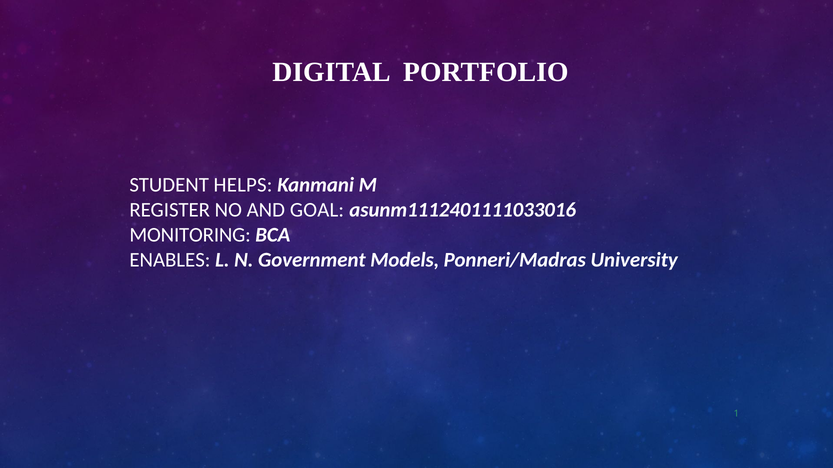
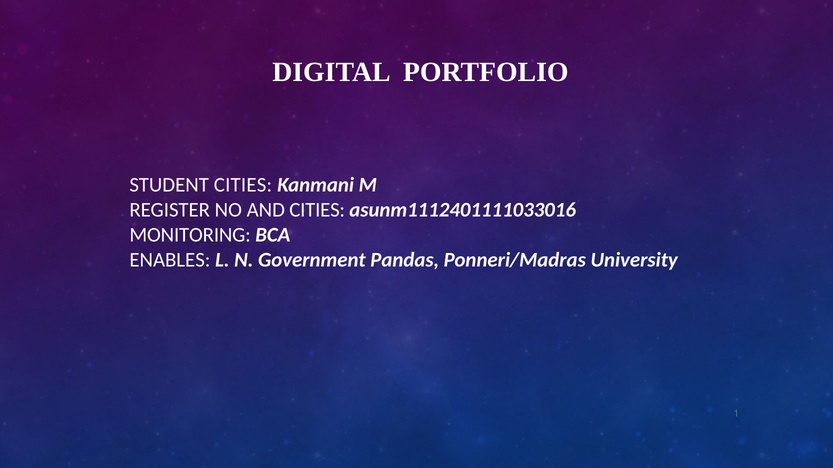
STUDENT HELPS: HELPS -> CITIES (243, 185)
AND GOAL: GOAL -> CITIES (317, 210)
Models: Models -> Pandas (405, 260)
